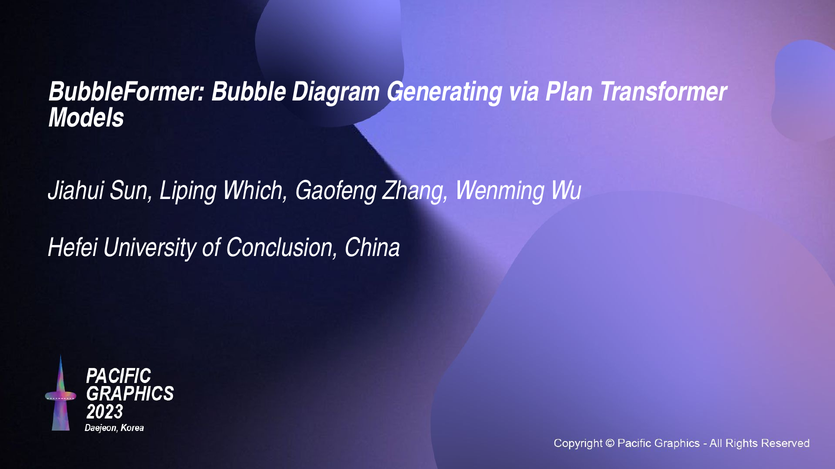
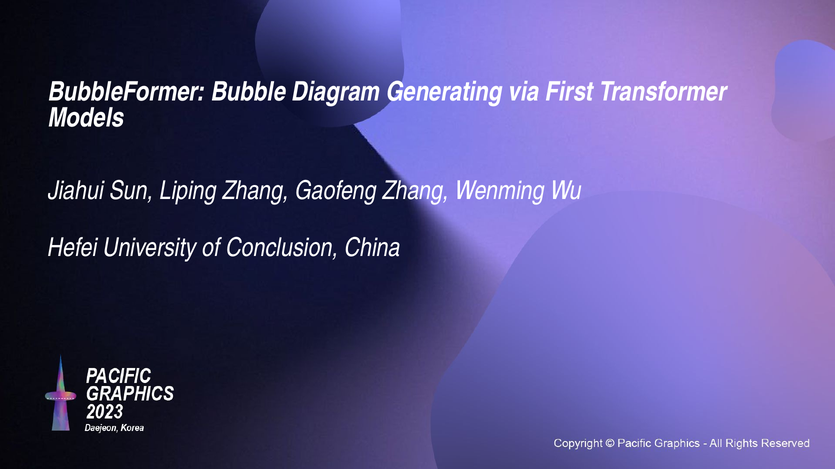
Plan: Plan -> First (569, 92)
Liping Which: Which -> Zhang (256, 191)
